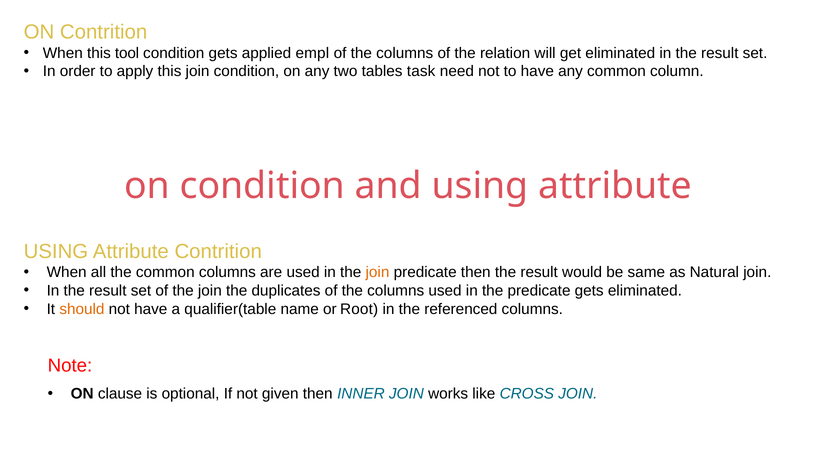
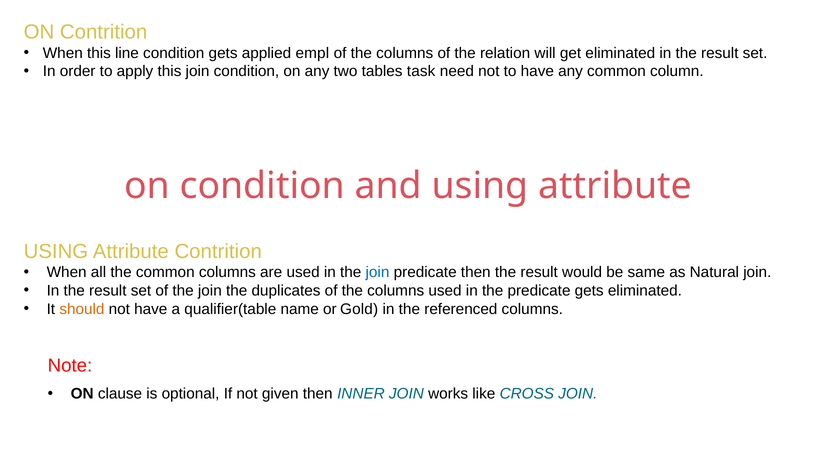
tool: tool -> line (127, 53)
join colour: orange -> blue (378, 273)
Root: Root -> Gold (359, 309)
